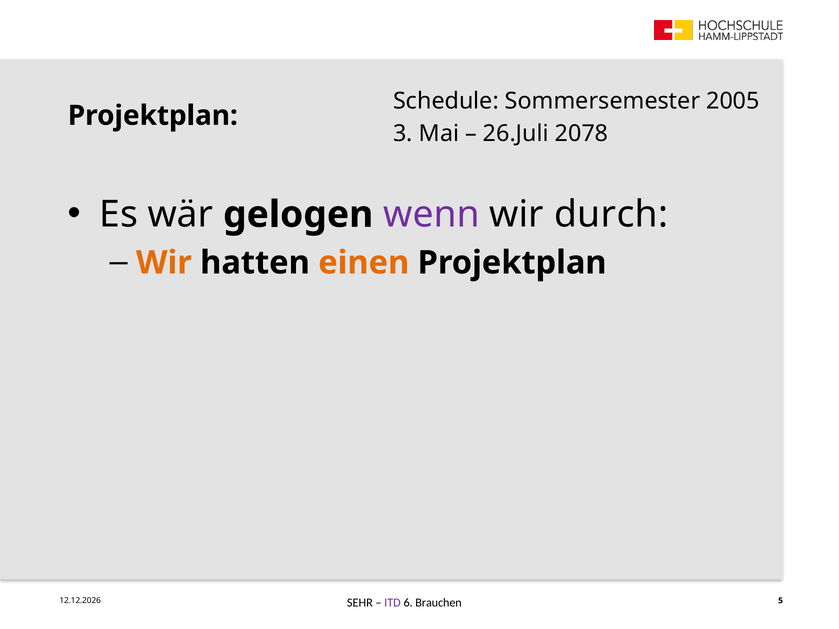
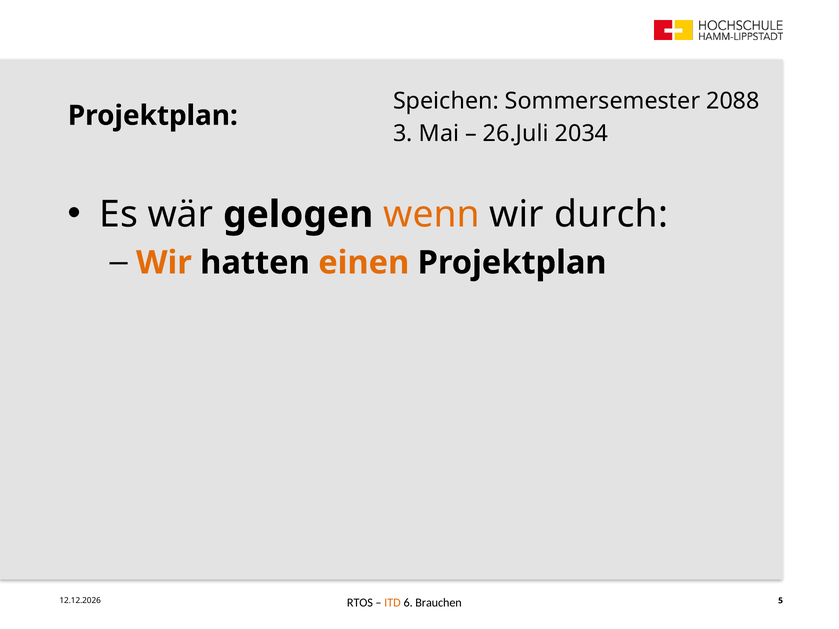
Schedule: Schedule -> Speichen (446, 101)
2005: 2005 -> 2088 (733, 101)
2078: 2078 -> 2034 (582, 134)
wenn colour: purple -> orange (431, 215)
SEHR: SEHR -> RTOS (360, 603)
ITD colour: purple -> orange (392, 603)
